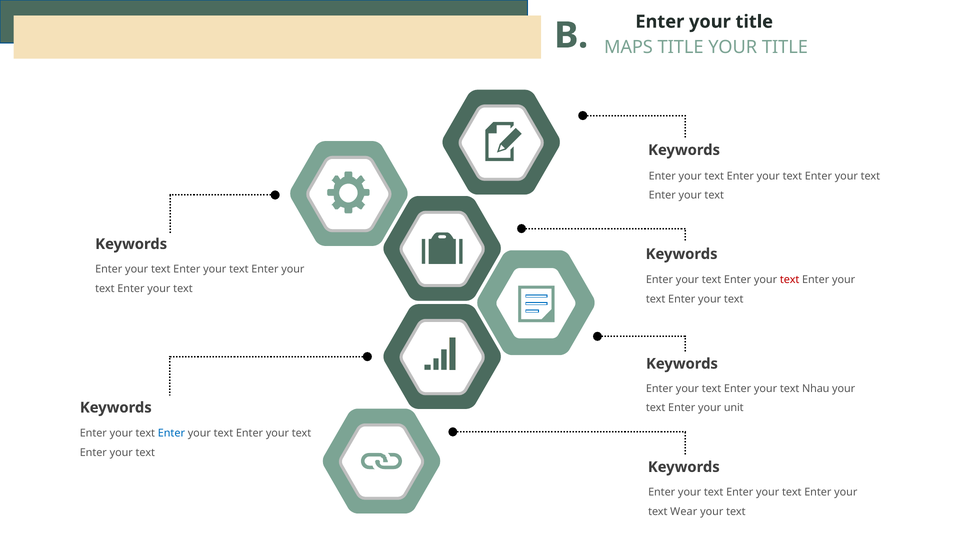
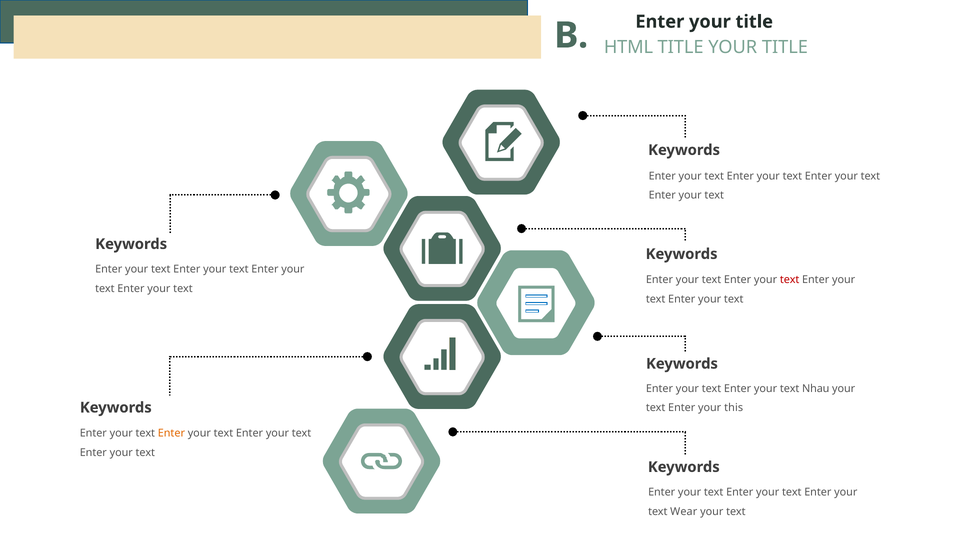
MAPS: MAPS -> HTML (628, 47)
unit: unit -> this (734, 408)
Enter colour: blue -> orange (171, 433)
